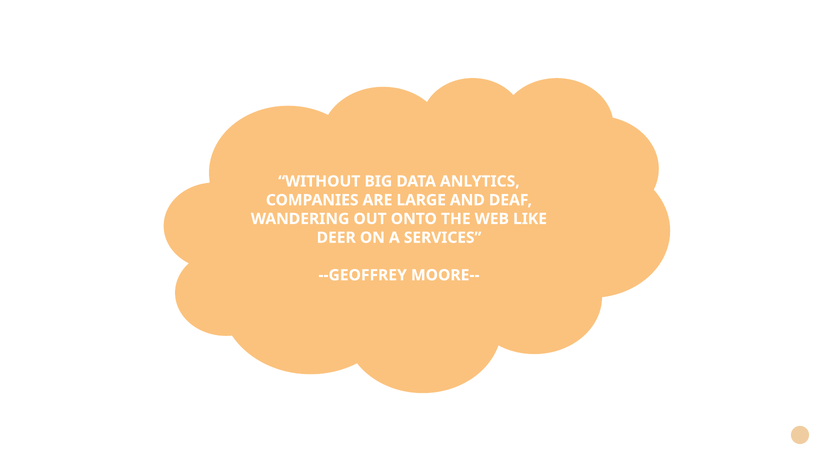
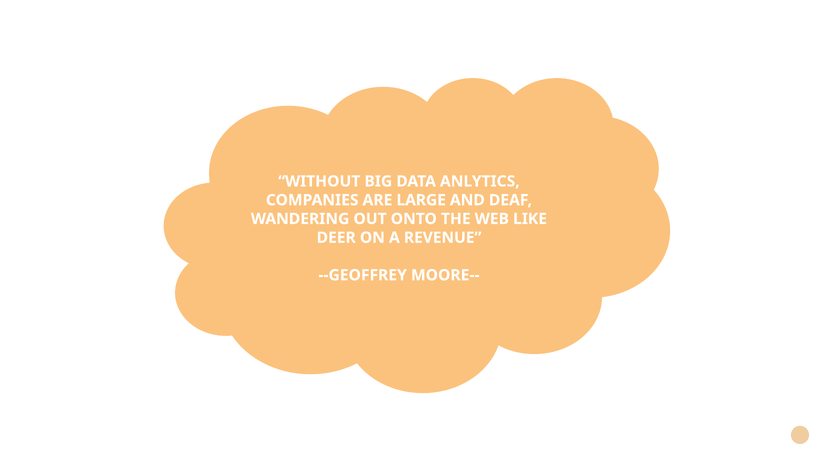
SERVICES: SERVICES -> REVENUE (443, 238)
